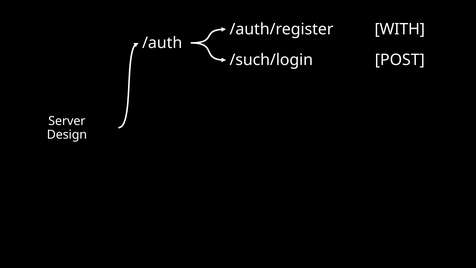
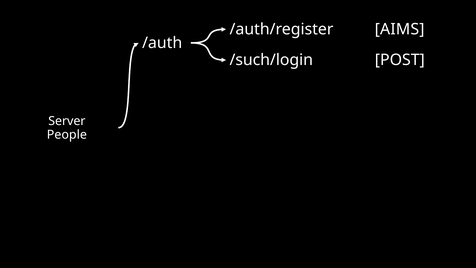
WITH: WITH -> AIMS (400, 29)
Design: Design -> People (67, 134)
